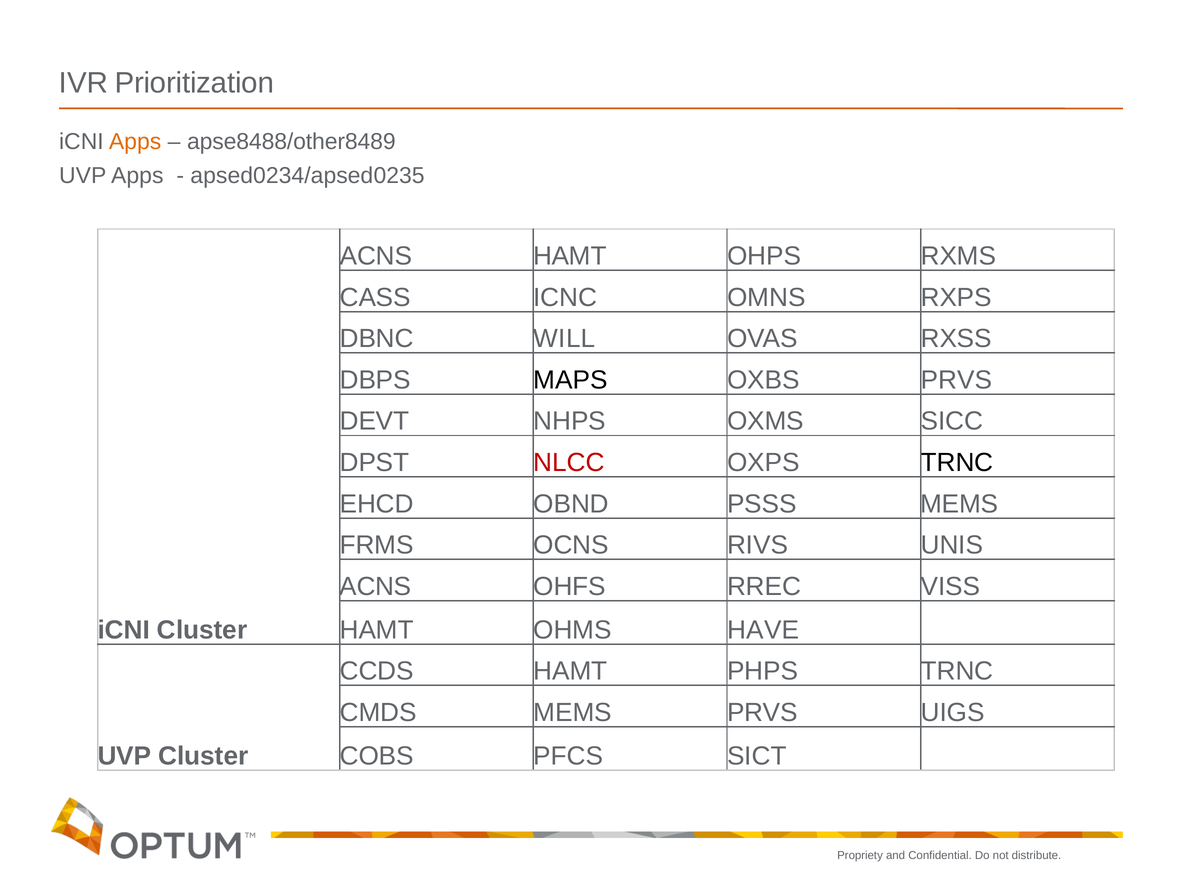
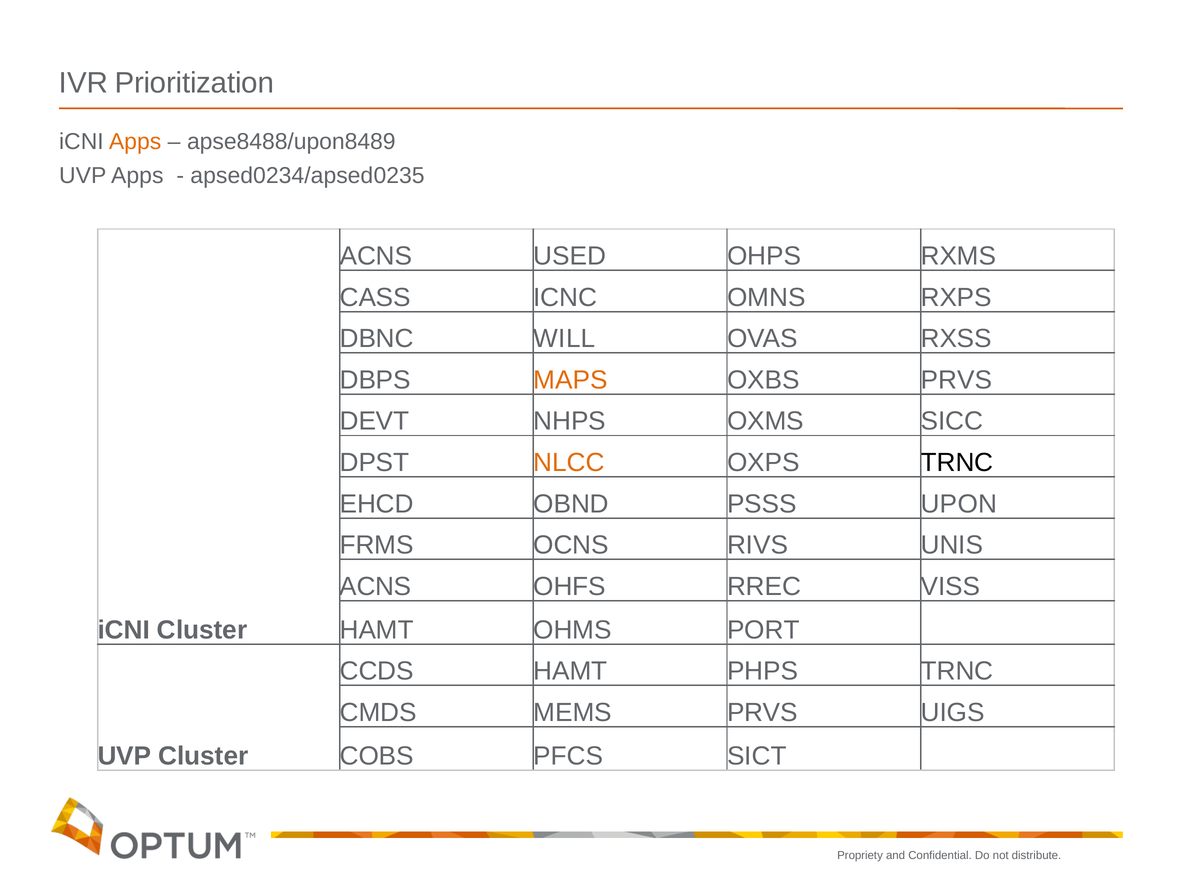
apse8488/other8489: apse8488/other8489 -> apse8488/upon8489 (291, 141)
ACNS HAMT: HAMT -> USED (570, 256)
MAPS colour: black -> orange (570, 380)
NLCC colour: red -> orange (569, 462)
PSSS MEMS: MEMS -> UPON (959, 504)
HAVE: HAVE -> PORT (763, 630)
